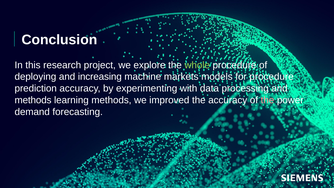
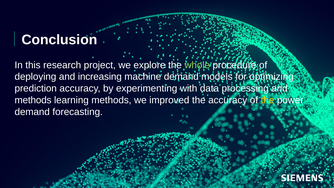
machine markets: markets -> demand (181, 77)
for procedure: procedure -> optimizing (272, 77)
the colour: pink -> yellow (267, 100)
